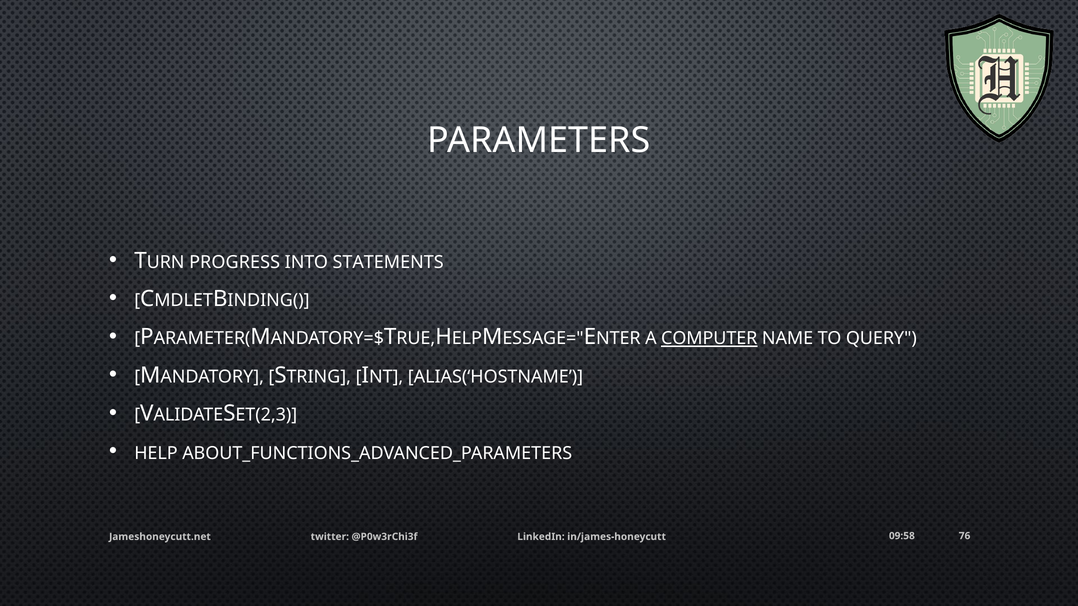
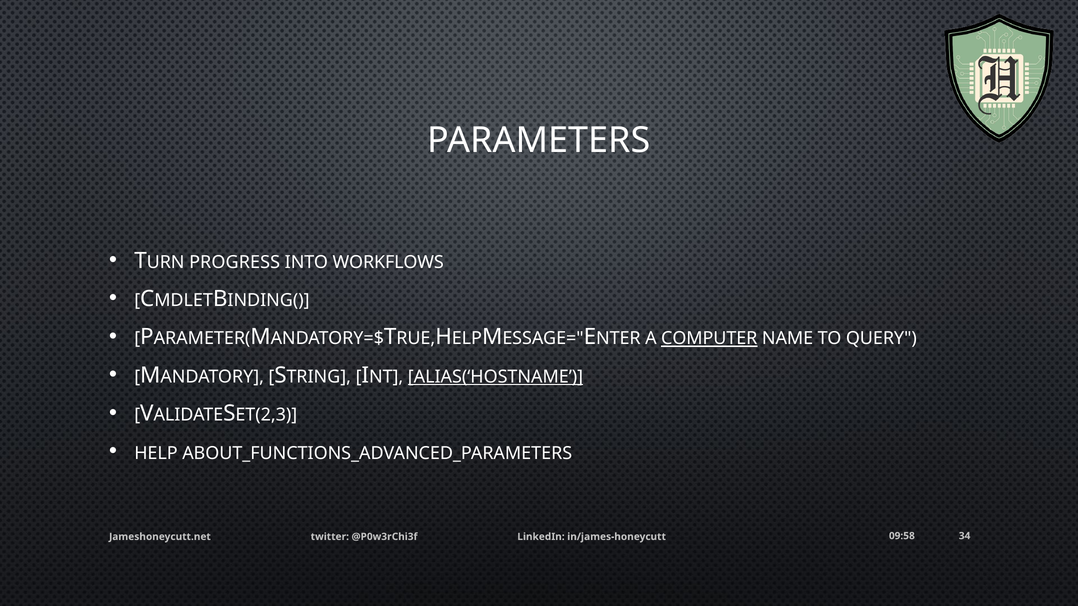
STATEMENTS: STATEMENTS -> WORKFLOWS (388, 262)
ALIAS(‘HOSTNAME underline: none -> present (495, 377)
76: 76 -> 34 (965, 536)
